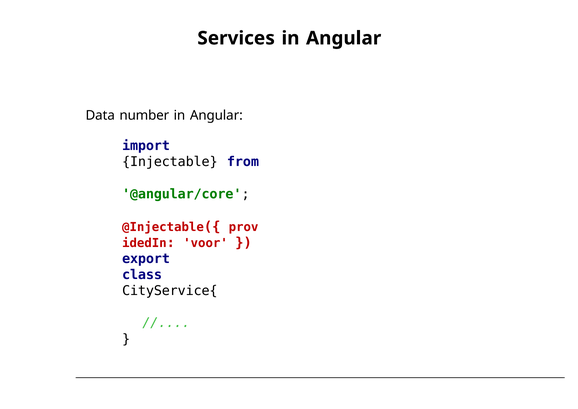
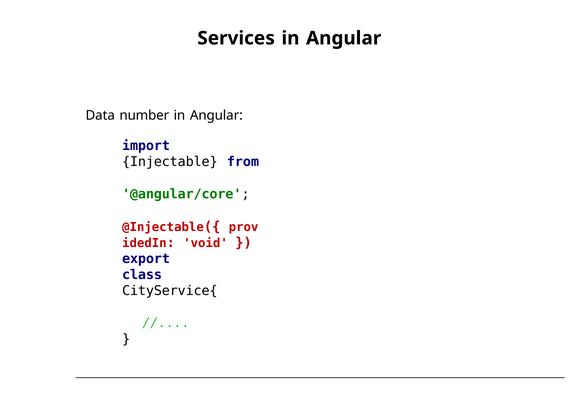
voor: voor -> void (206, 243)
